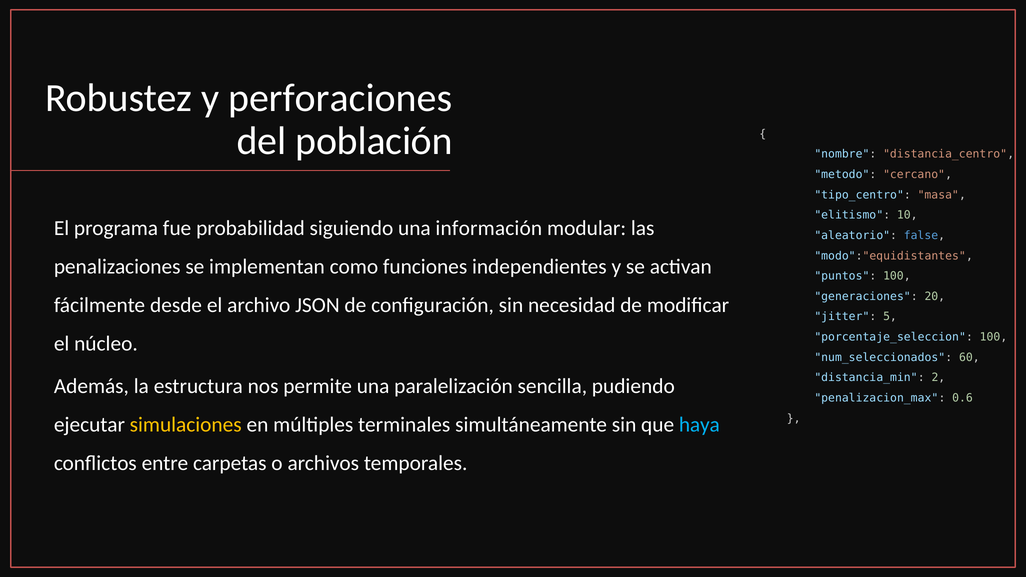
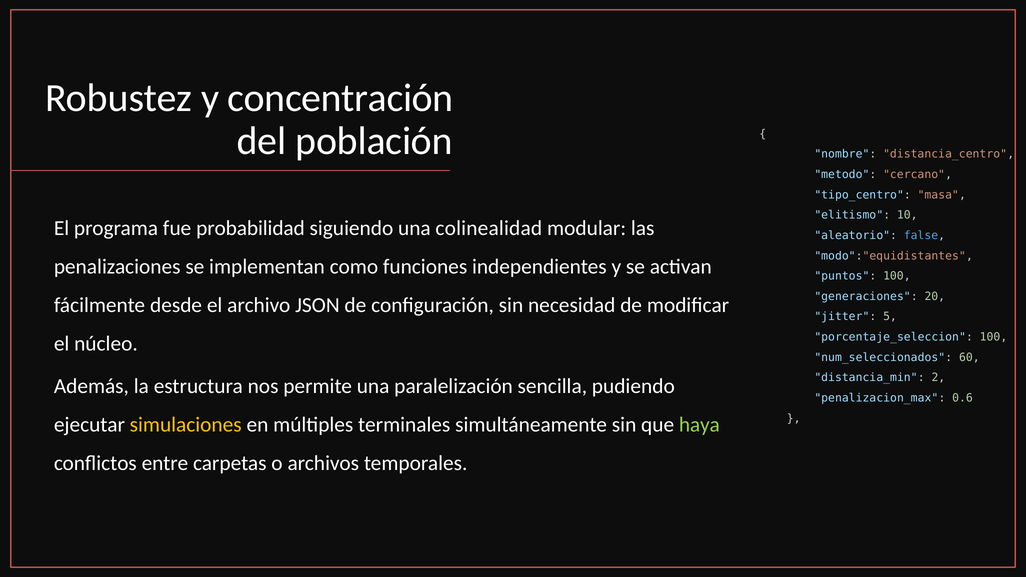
perforaciones: perforaciones -> concentración (340, 98)
información: información -> colinealidad (489, 228)
haya colour: light blue -> light green (699, 425)
